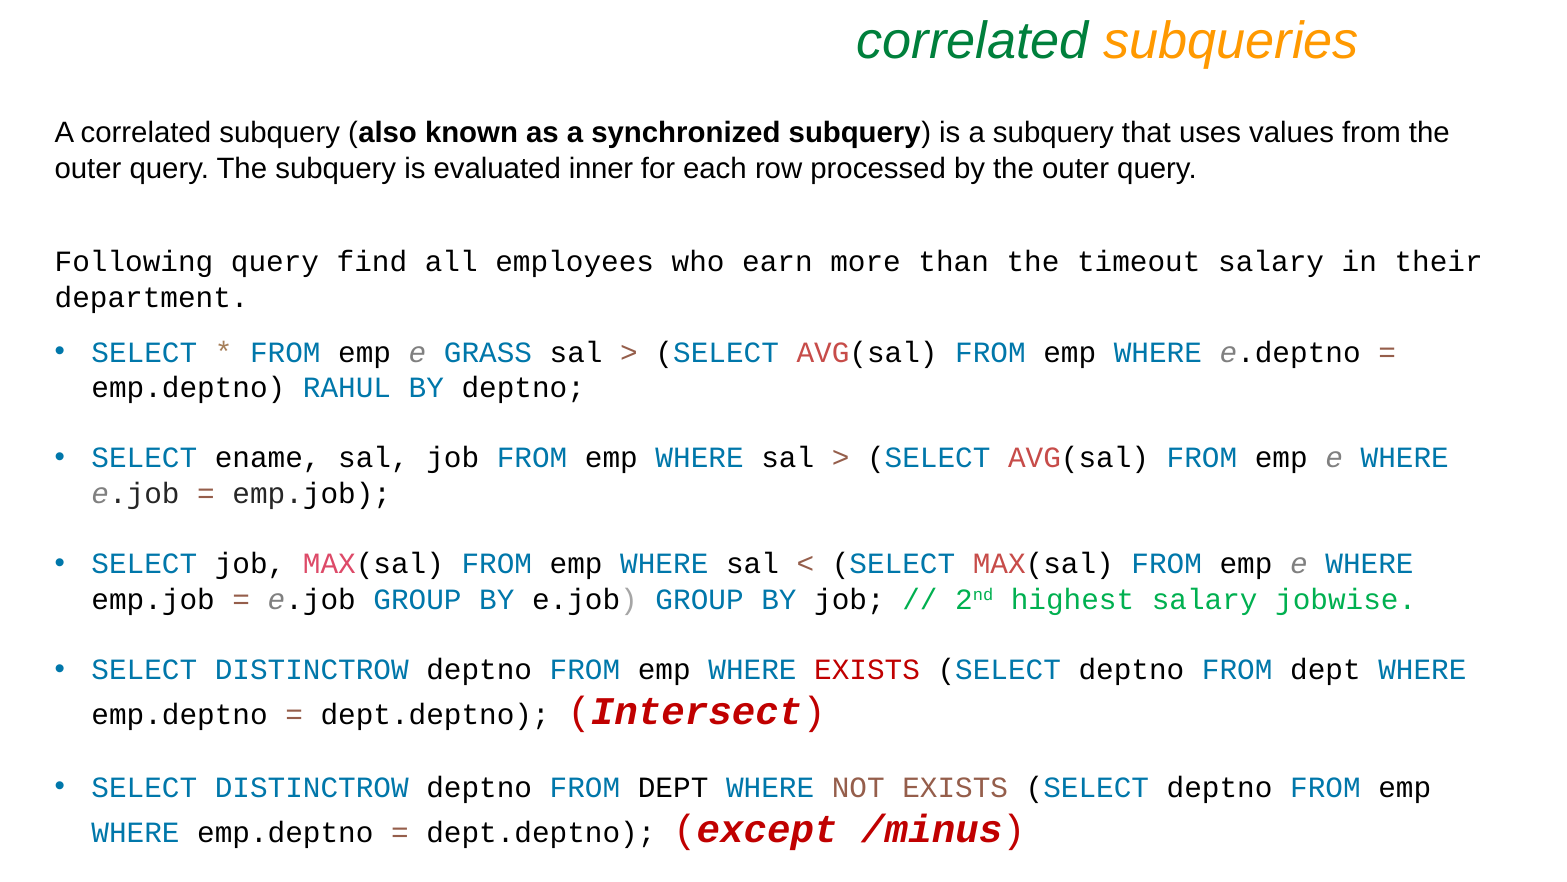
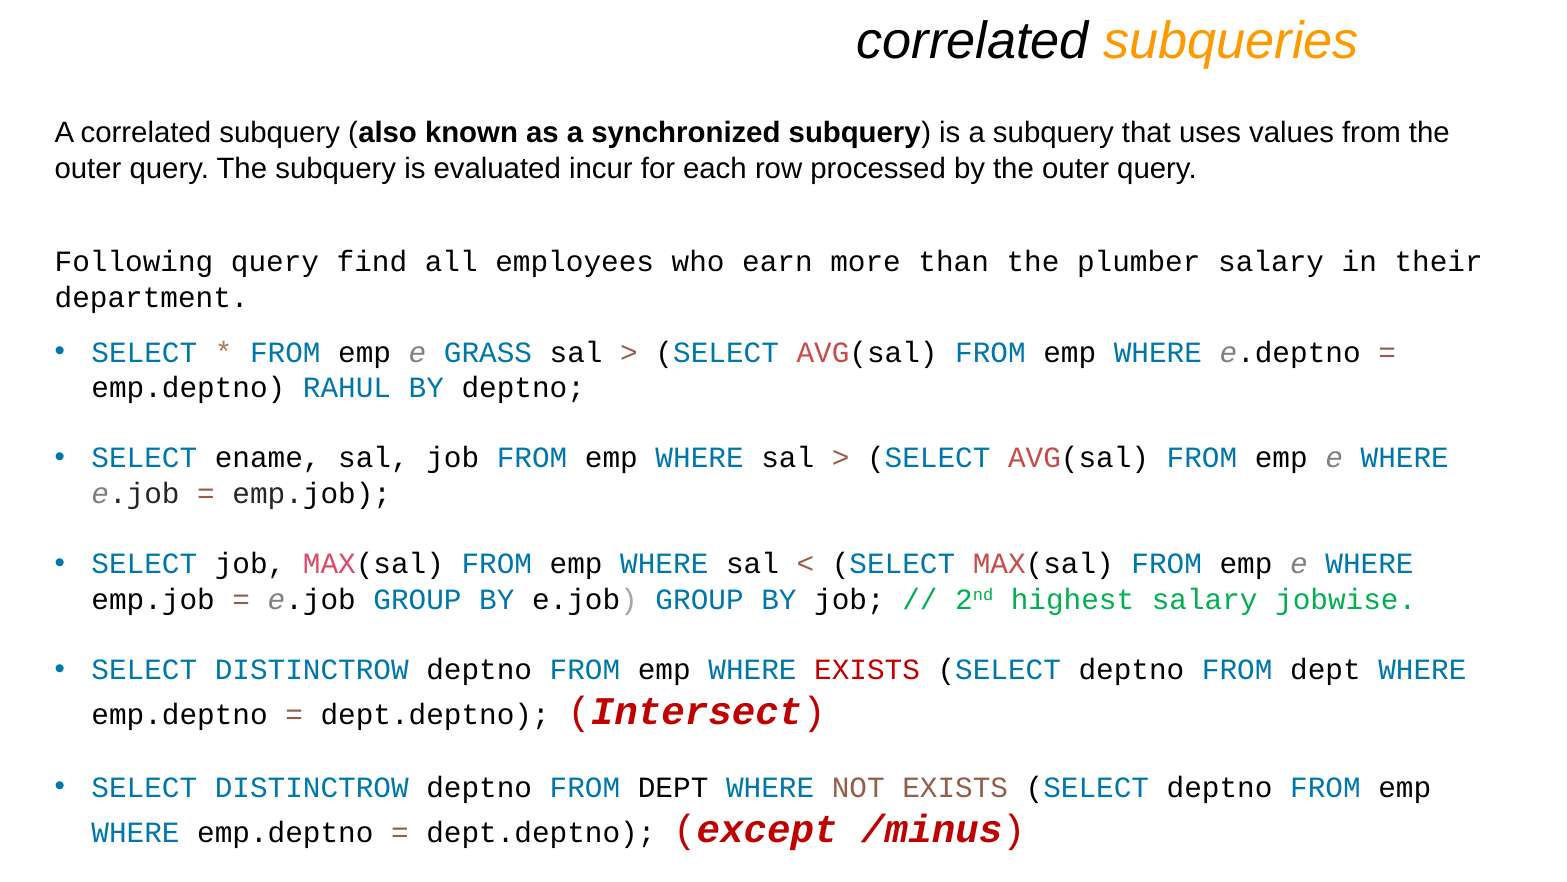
correlated colour: green -> black (973, 41)
inner: inner -> incur (601, 168)
timeout: timeout -> plumber (1139, 262)
